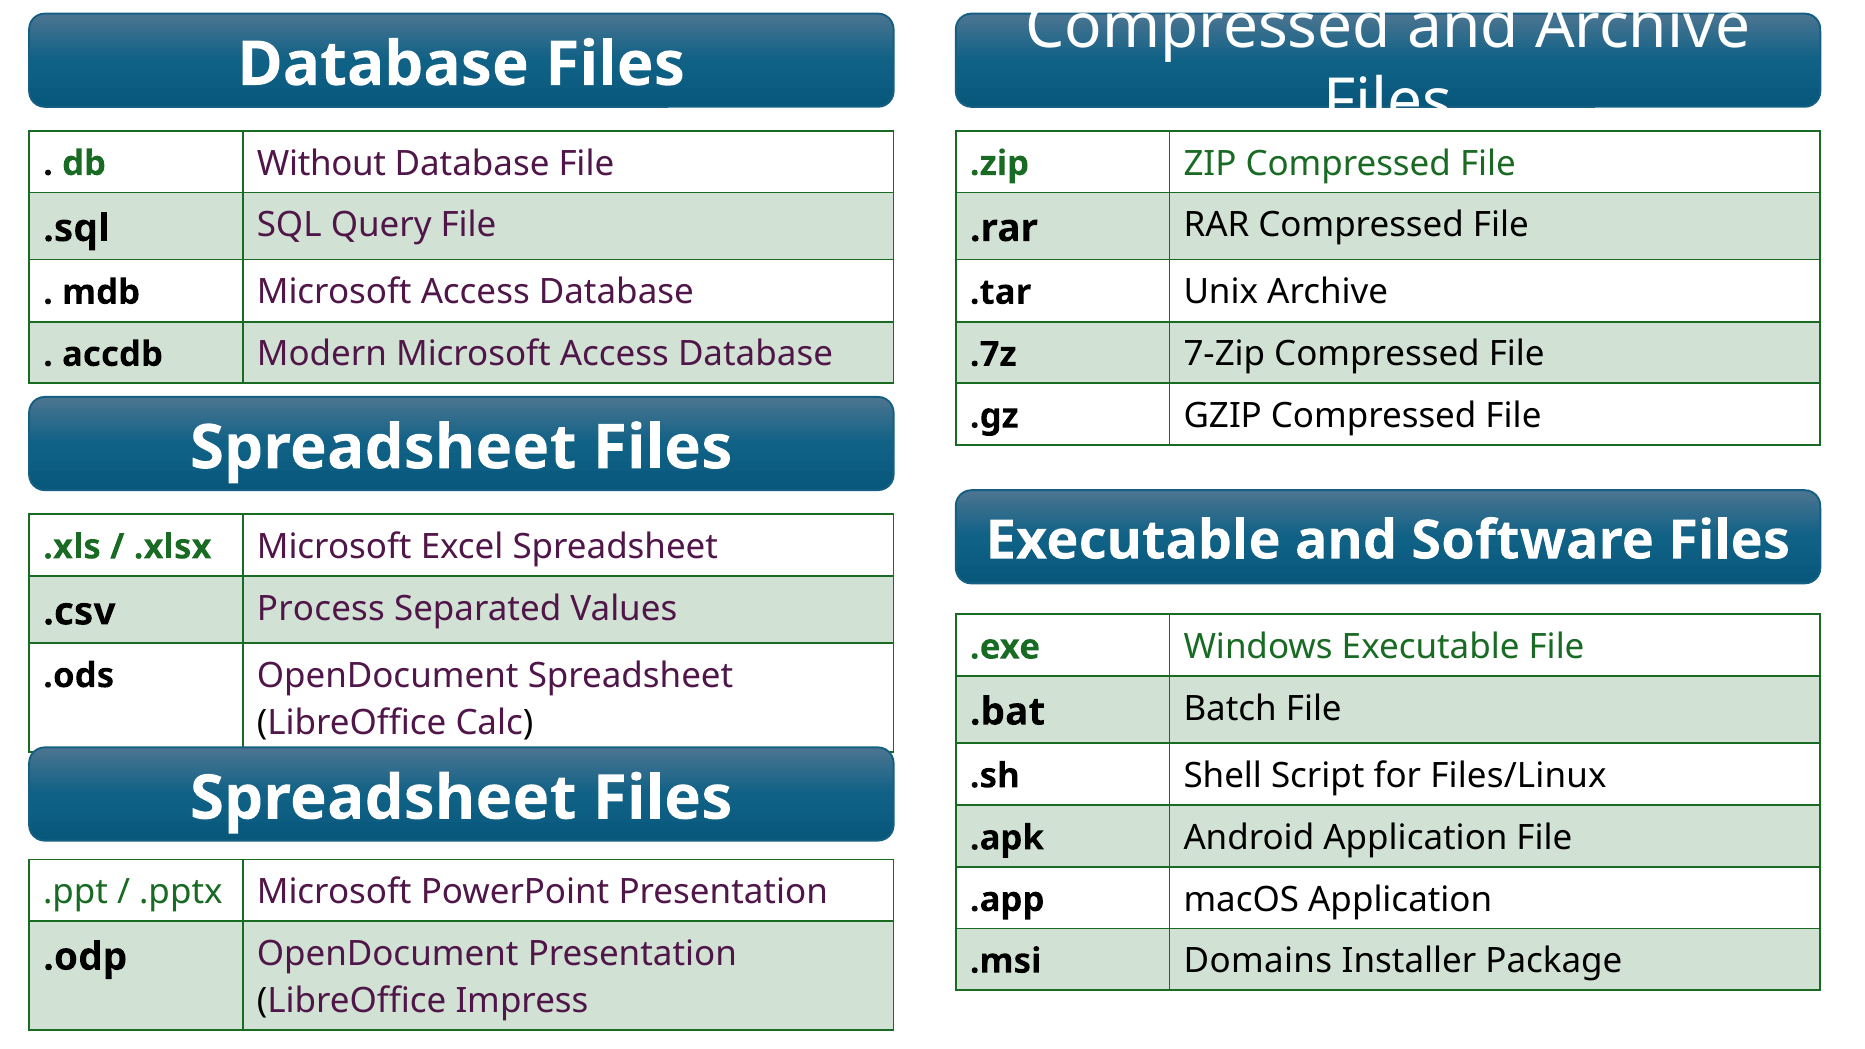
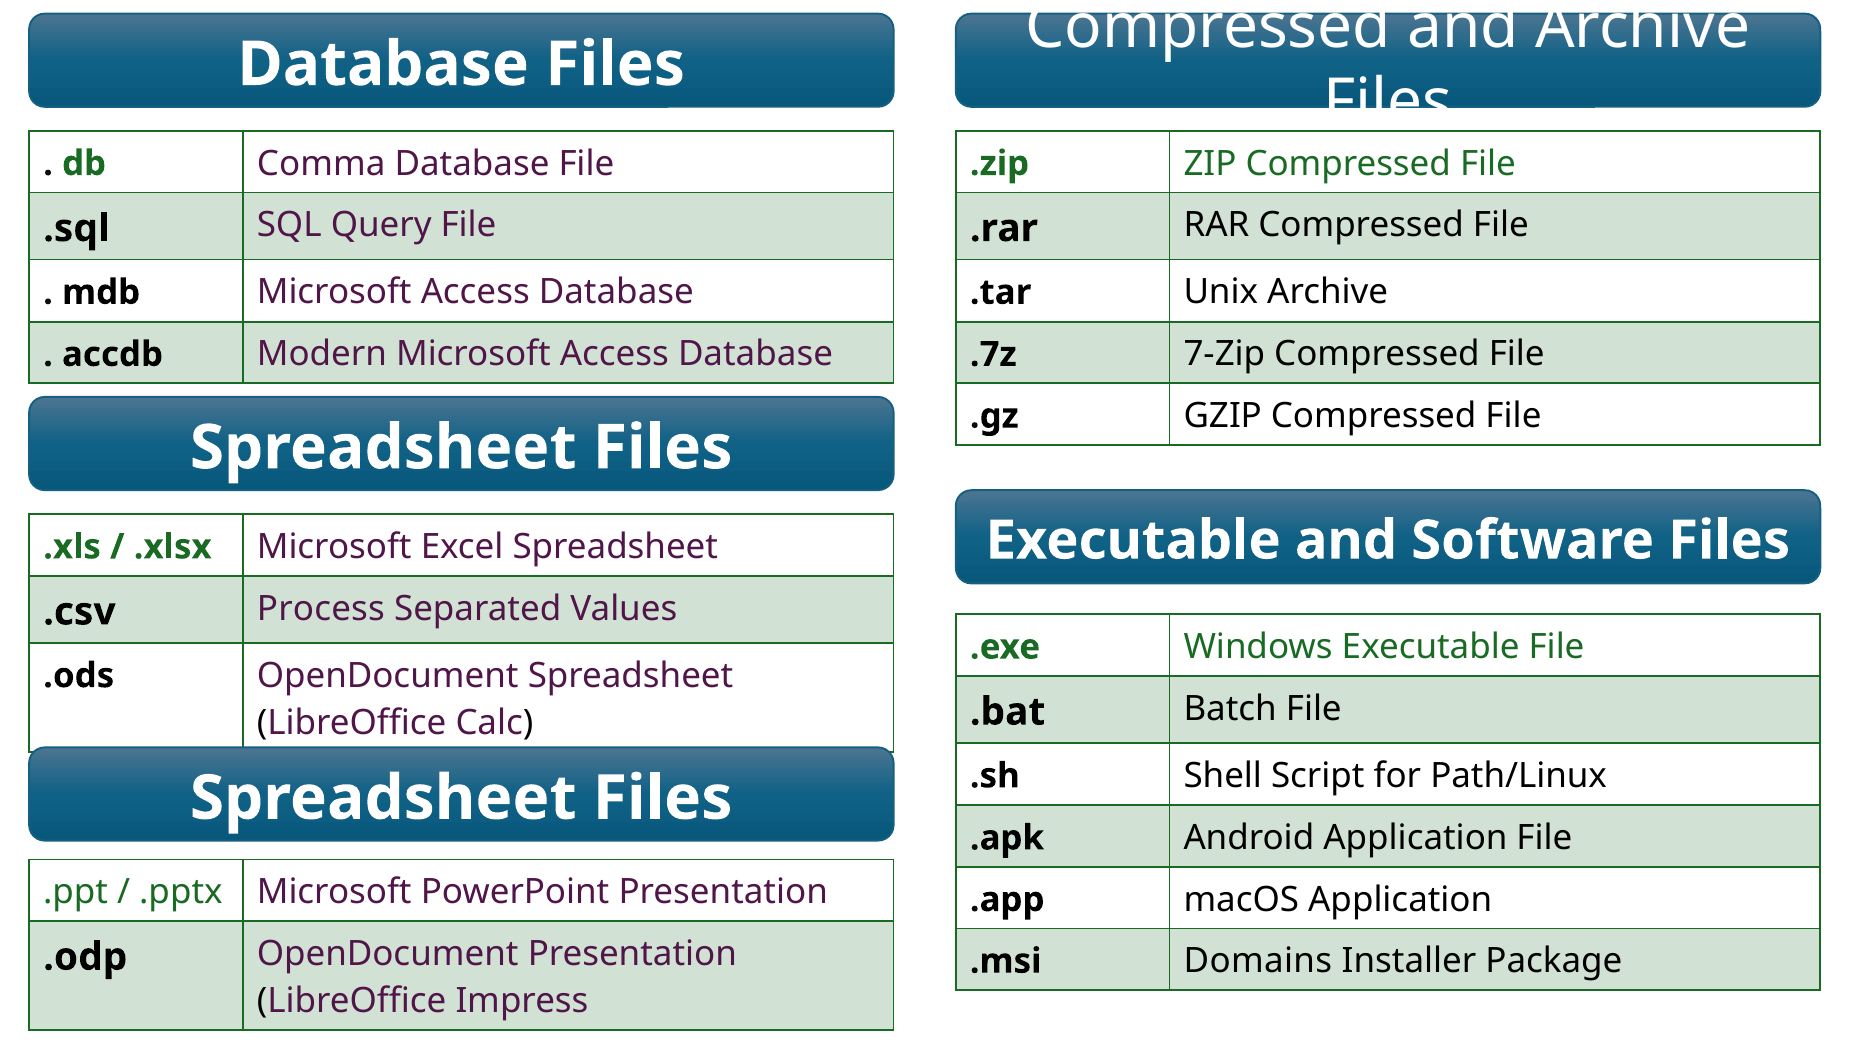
Without: Without -> Comma (321, 164)
Files/Linux: Files/Linux -> Path/Linux (1519, 776)
